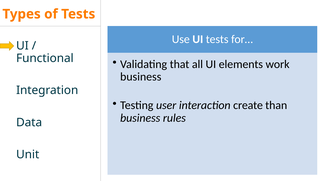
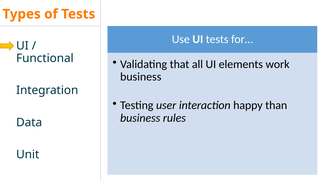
create: create -> happy (248, 105)
